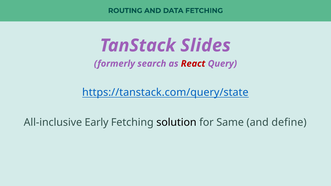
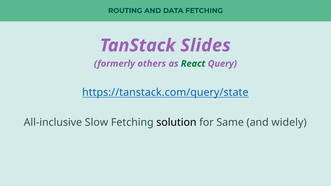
search: search -> others (152, 64)
React colour: red -> green (193, 64)
Early: Early -> Slow (96, 122)
define: define -> widely (289, 122)
